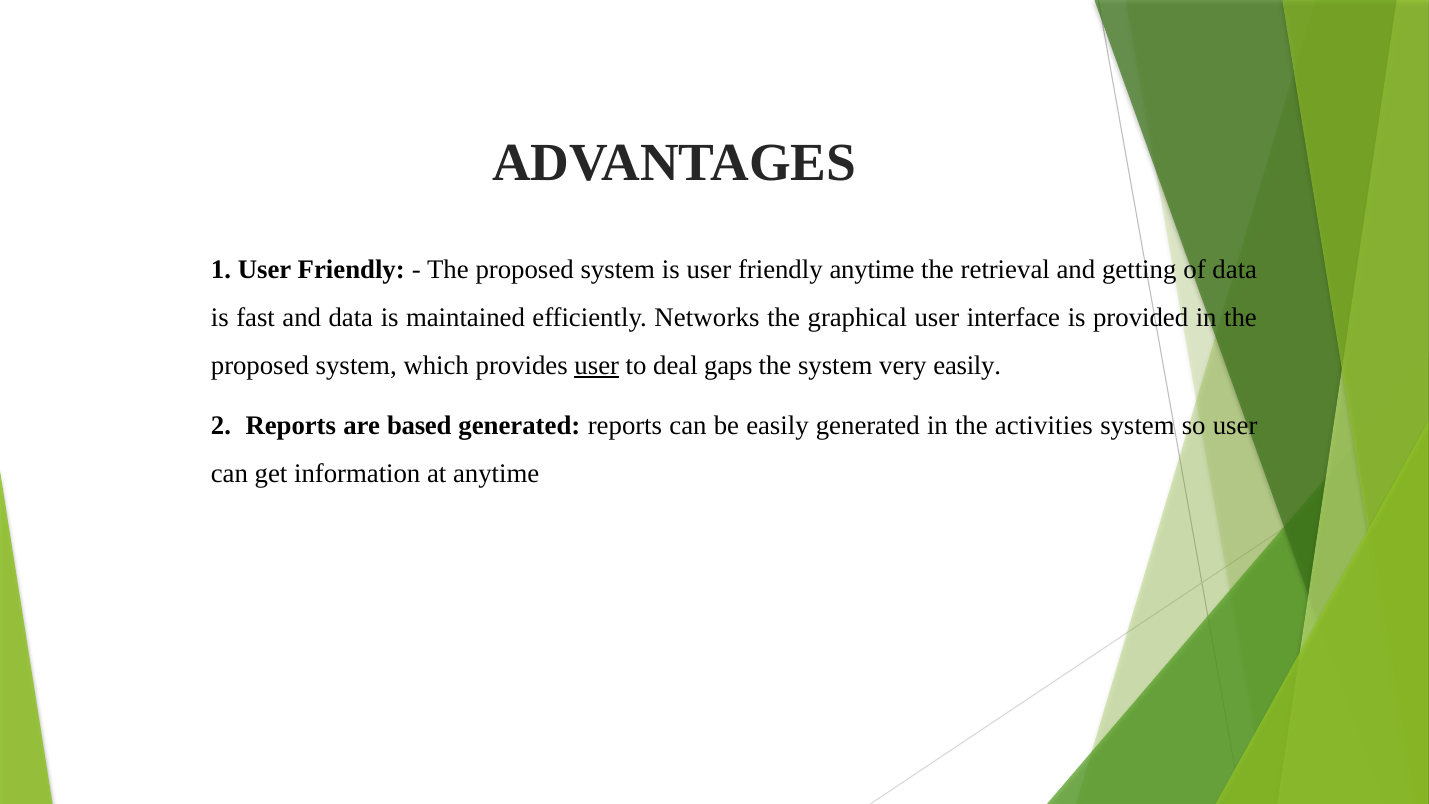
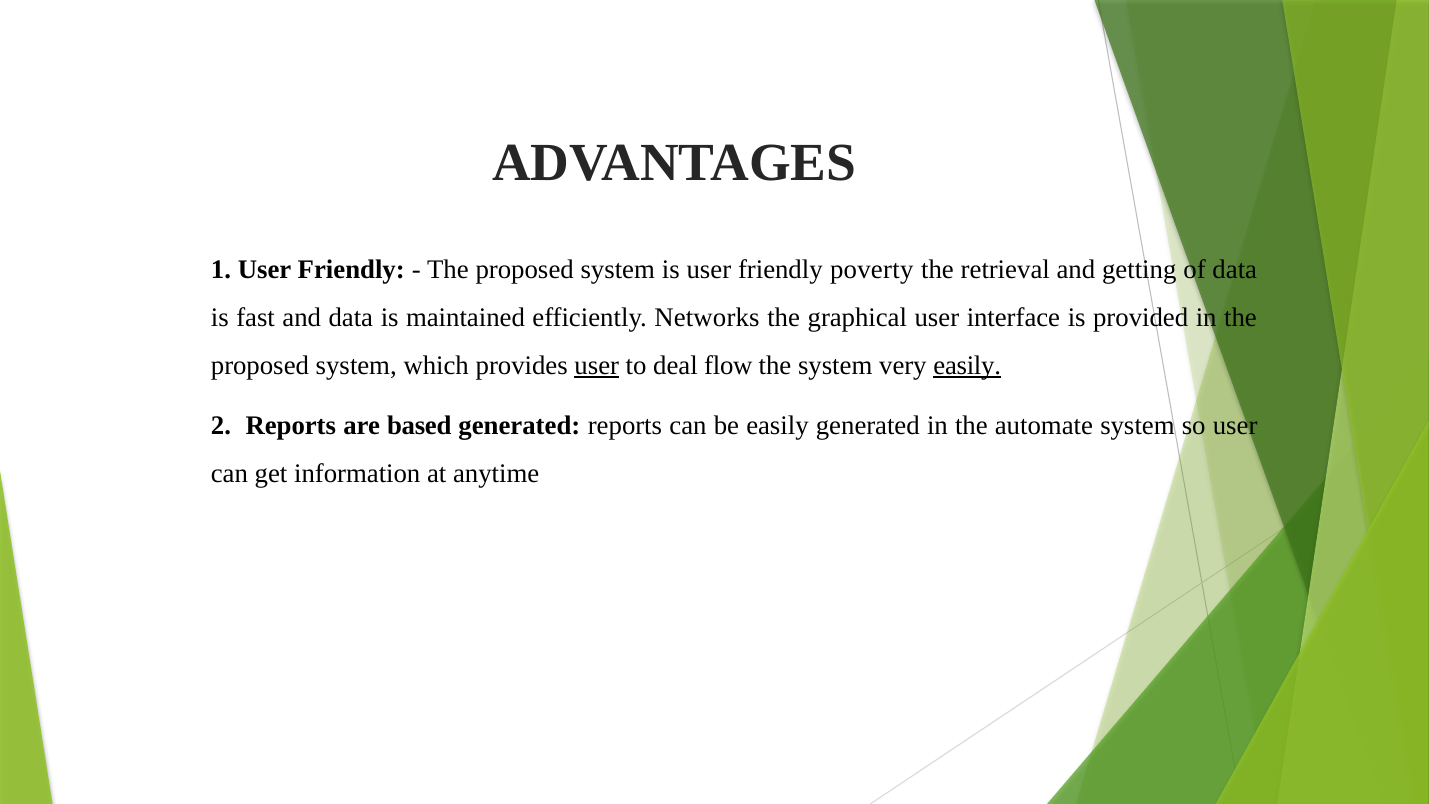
friendly anytime: anytime -> poverty (872, 269)
gaps: gaps -> flow (728, 366)
easily underline: none -> present (967, 366)
activities: activities -> automate (1044, 426)
